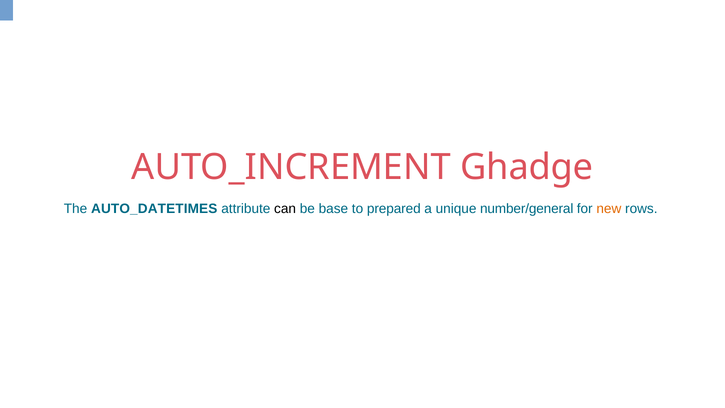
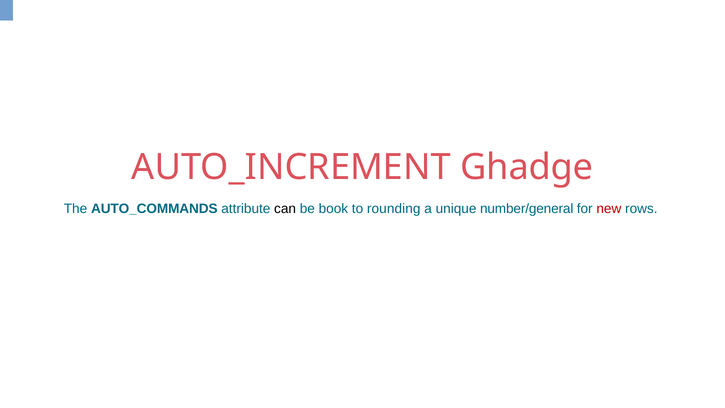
AUTO_DATETIMES: AUTO_DATETIMES -> AUTO_COMMANDS (154, 208)
base: base -> book (333, 208)
prepared: prepared -> rounding (394, 208)
new colour: orange -> red (609, 208)
